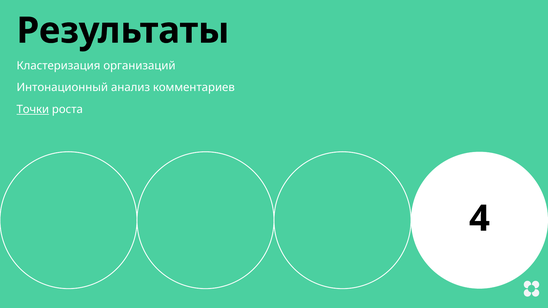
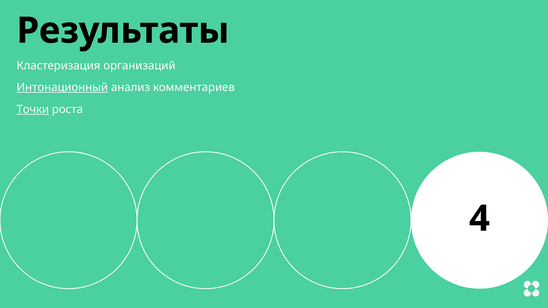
Интонационный underline: none -> present (62, 88)
